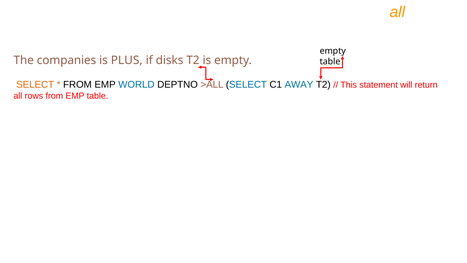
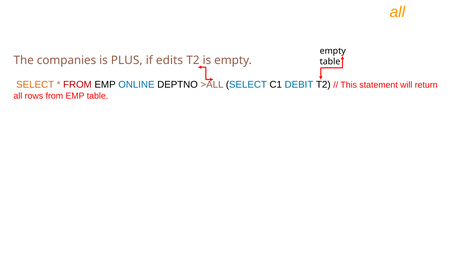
disks: disks -> edits (170, 60)
FROM colour: black -> red (77, 85)
WORLD: WORLD -> ONLINE (136, 85)
AWAY: AWAY -> DEBIT (299, 85)
